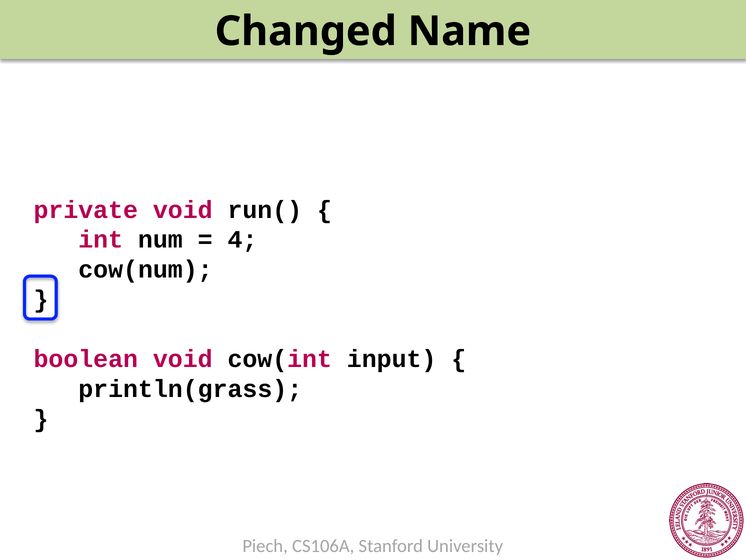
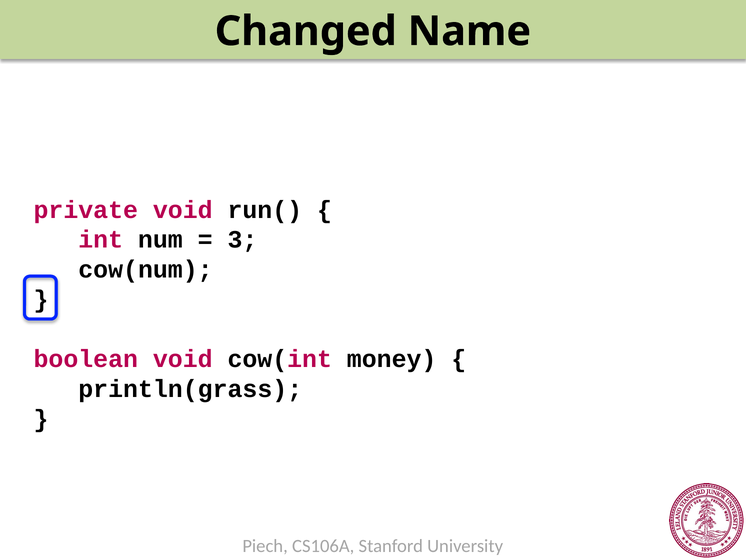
4: 4 -> 3 (242, 239)
input: input -> money (392, 359)
